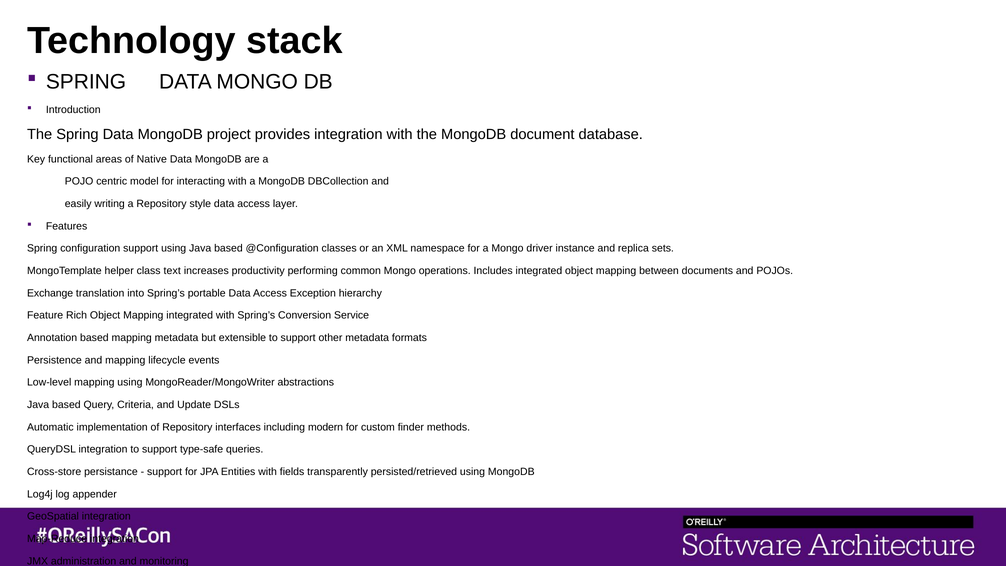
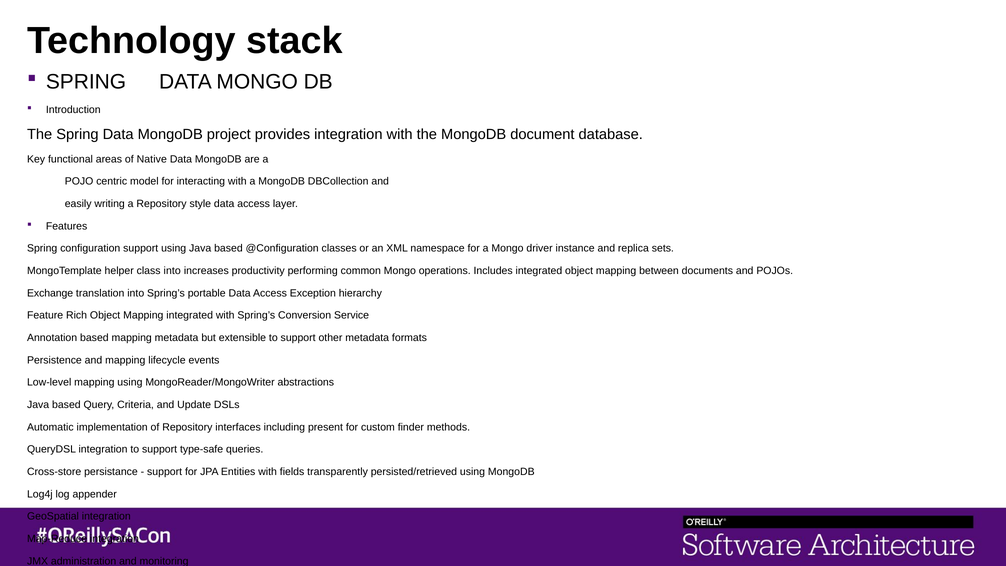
class text: text -> into (172, 271)
modern: modern -> present (325, 427)
